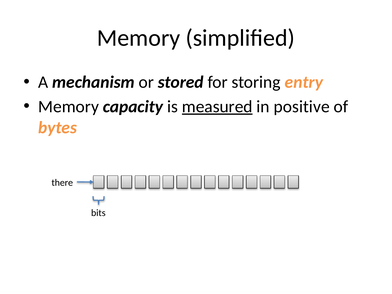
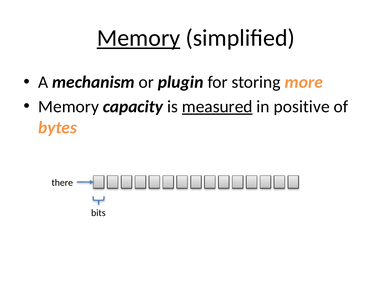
Memory underline: none -> present (139, 38)
stored: stored -> plugin (181, 82)
entry: entry -> more (304, 82)
